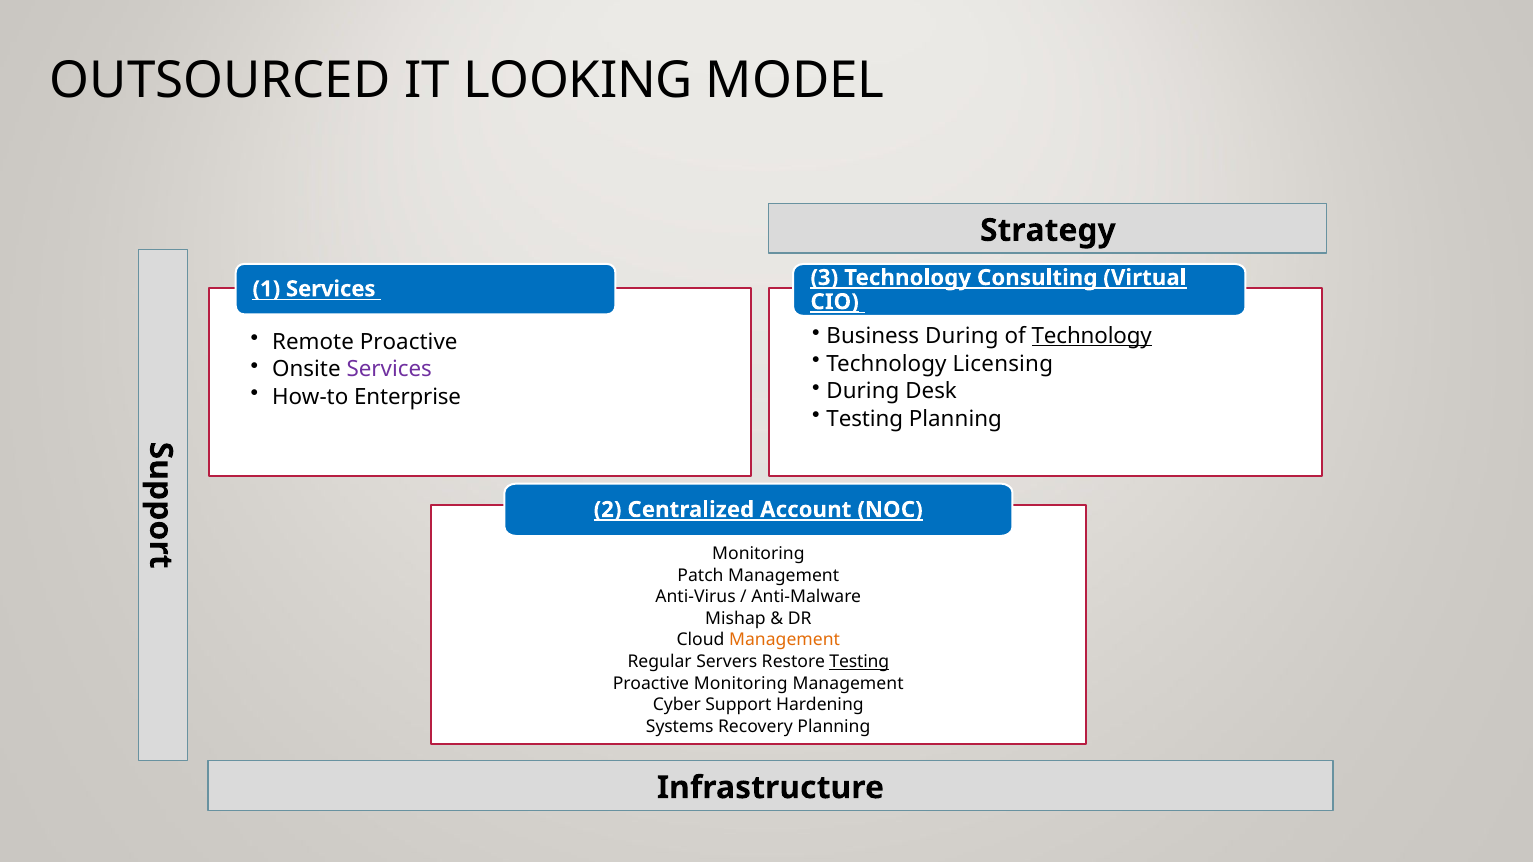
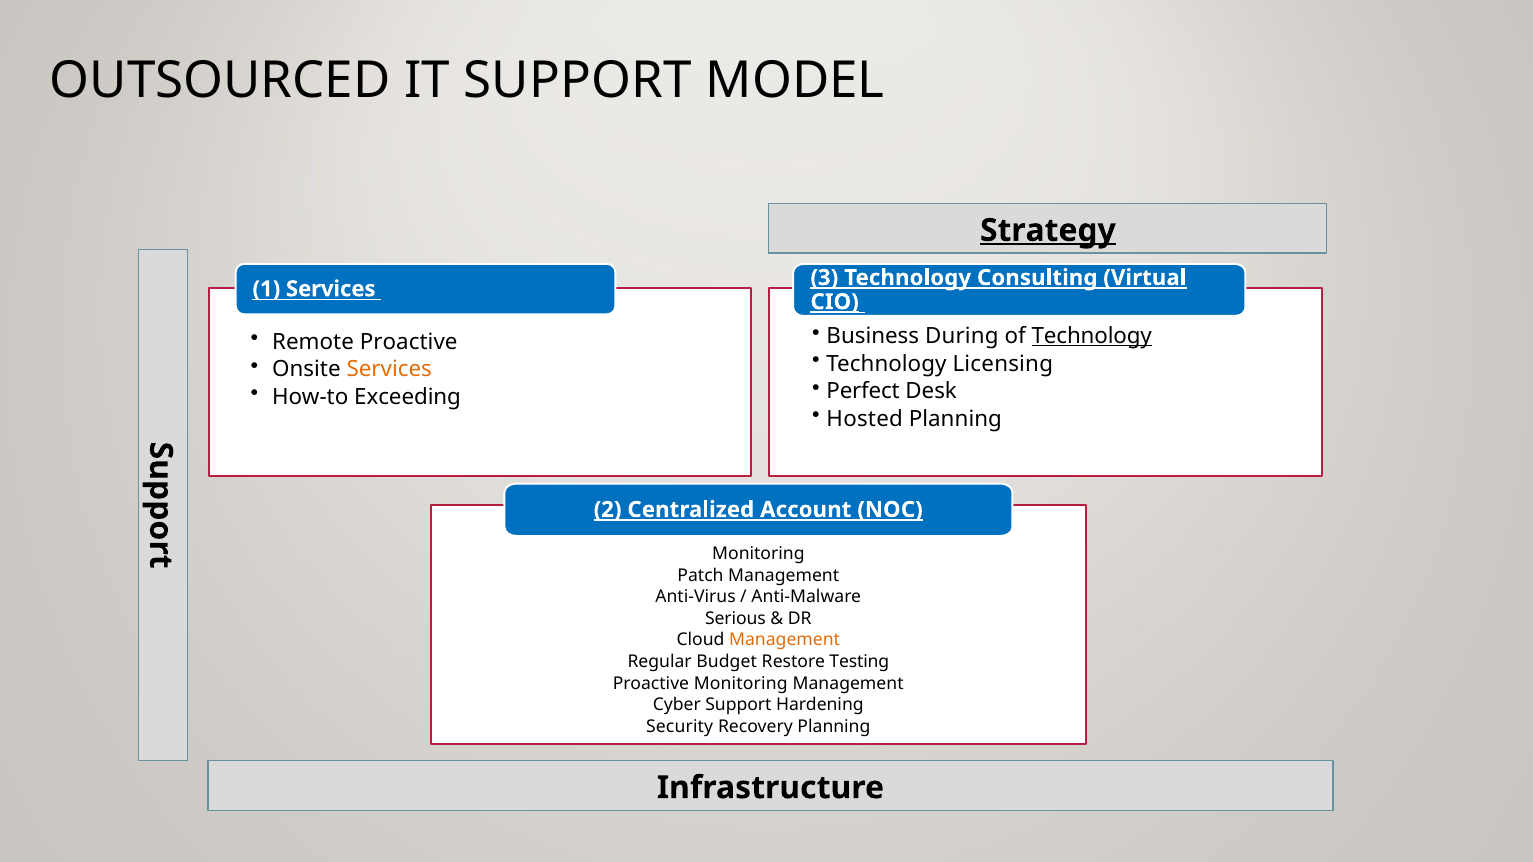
IT LOOKING: LOOKING -> SUPPORT (578, 81)
Strategy underline: none -> present (1048, 230)
Services colour: purple -> orange (389, 369)
During: During -> Perfect (863, 391)
Enterprise: Enterprise -> Exceeding (408, 397)
Testing: Testing -> Hosted (865, 419)
Mishap: Mishap -> Serious (735, 619)
Servers: Servers -> Budget (727, 662)
Testing underline: present -> none (859, 662)
Systems: Systems -> Security (680, 727)
